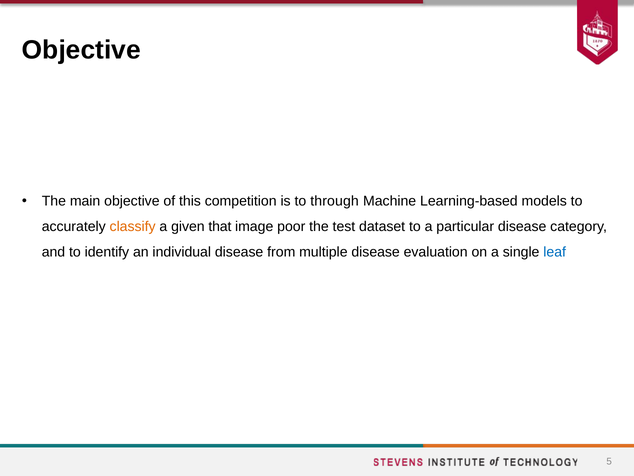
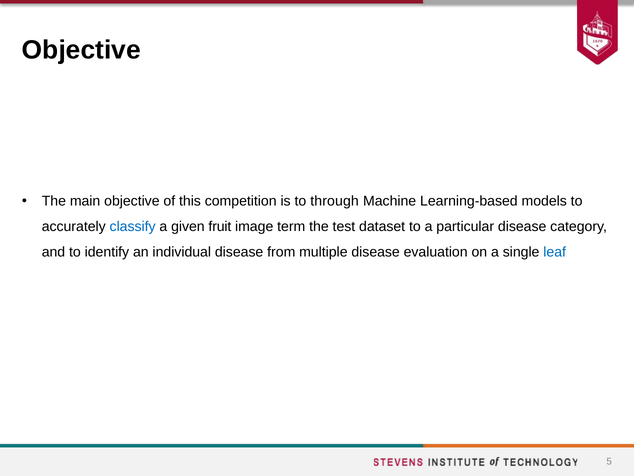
classify colour: orange -> blue (133, 226)
that: that -> fruit (220, 226)
poor: poor -> term (291, 226)
